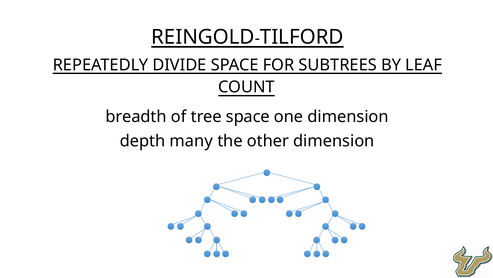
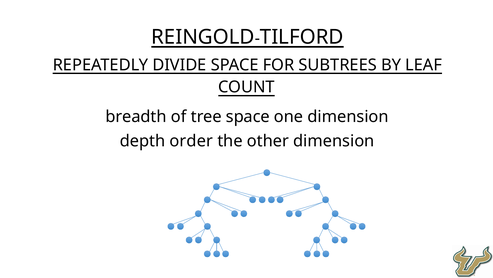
many: many -> order (191, 141)
